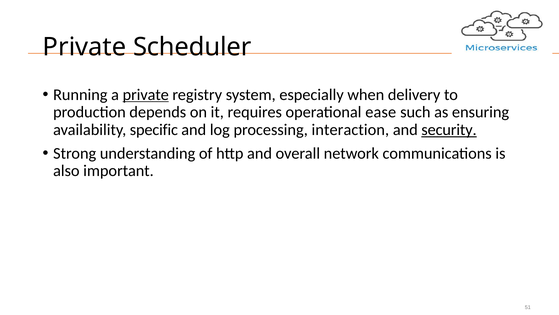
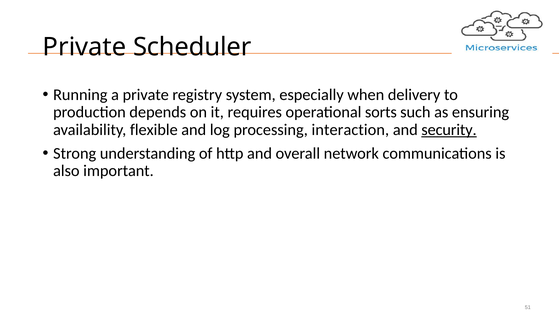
private underline: present -> none (146, 94)
ease: ease -> sorts (381, 112)
specific: specific -> flexible (154, 130)
